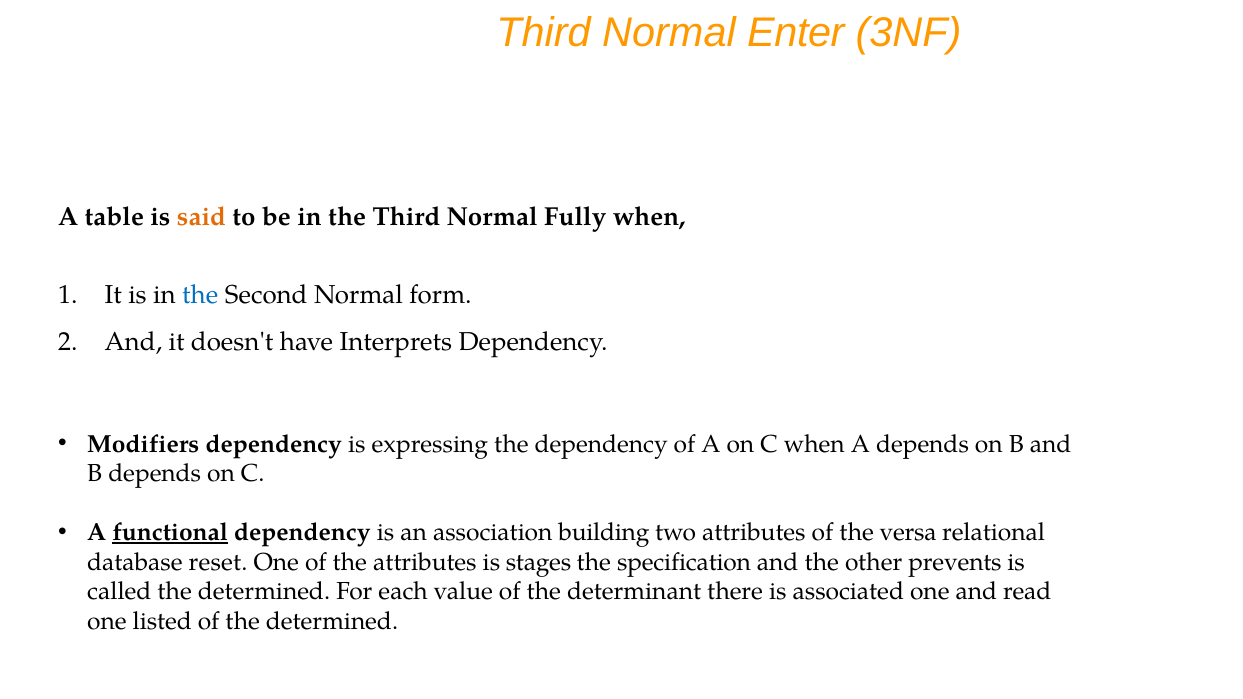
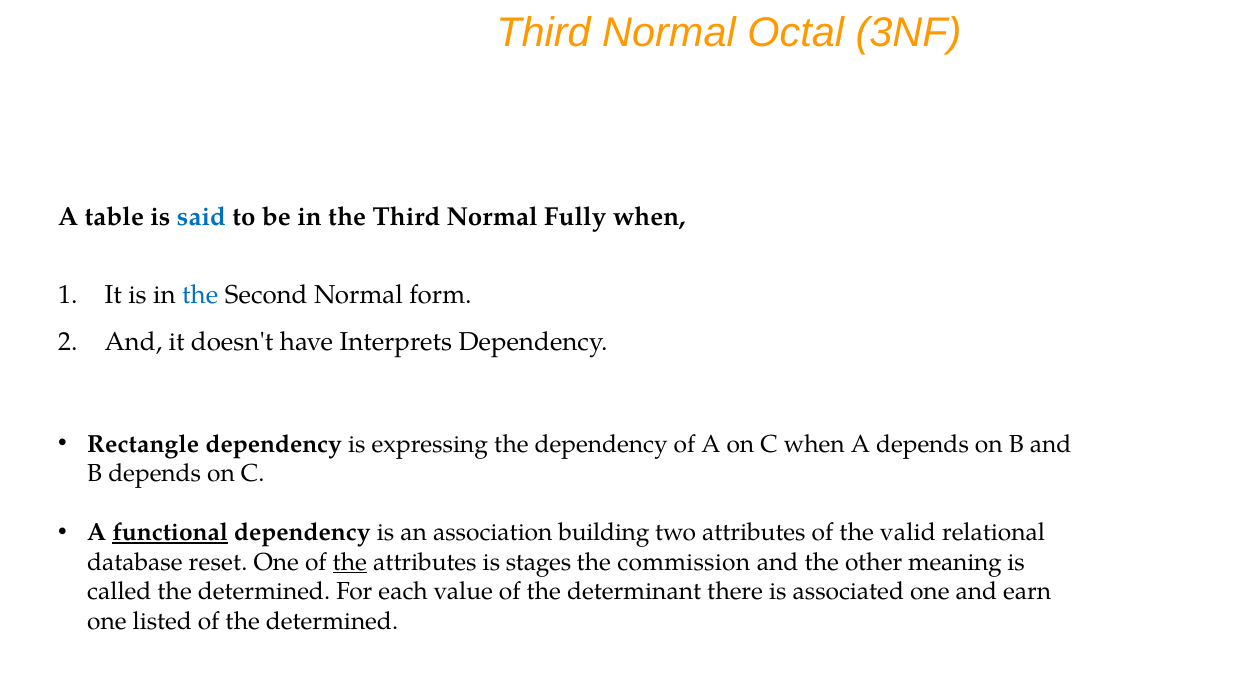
Enter: Enter -> Octal (796, 32)
said colour: orange -> blue (201, 217)
Modifiers: Modifiers -> Rectangle (143, 444)
versa: versa -> valid (908, 533)
the underline: none -> present (350, 562)
specification: specification -> commission (684, 562)
prevents: prevents -> meaning (955, 562)
read: read -> earn (1027, 592)
